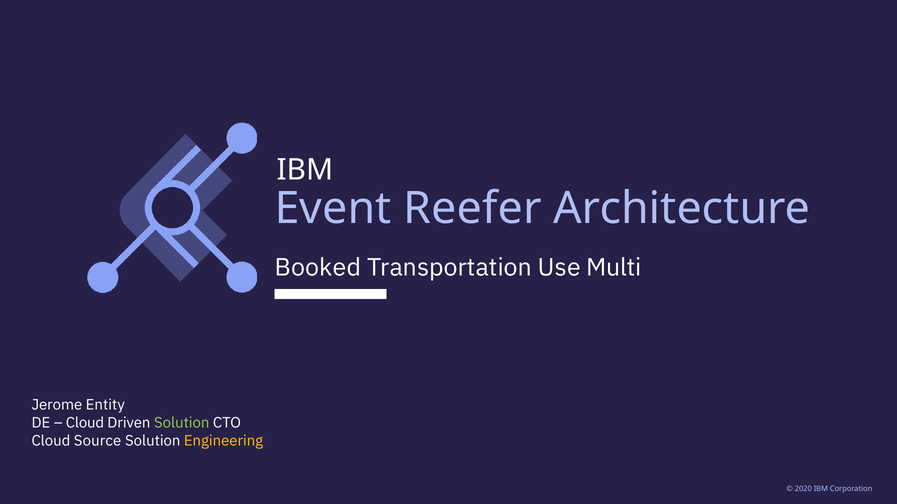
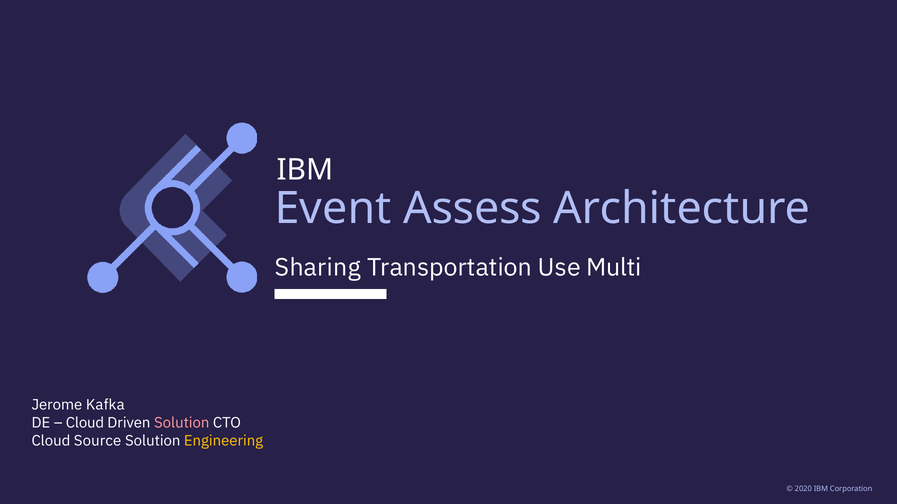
Reefer: Reefer -> Assess (473, 209)
Booked: Booked -> Sharing (318, 268)
Entity: Entity -> Kafka (105, 405)
Solution colour: light green -> pink (182, 423)
